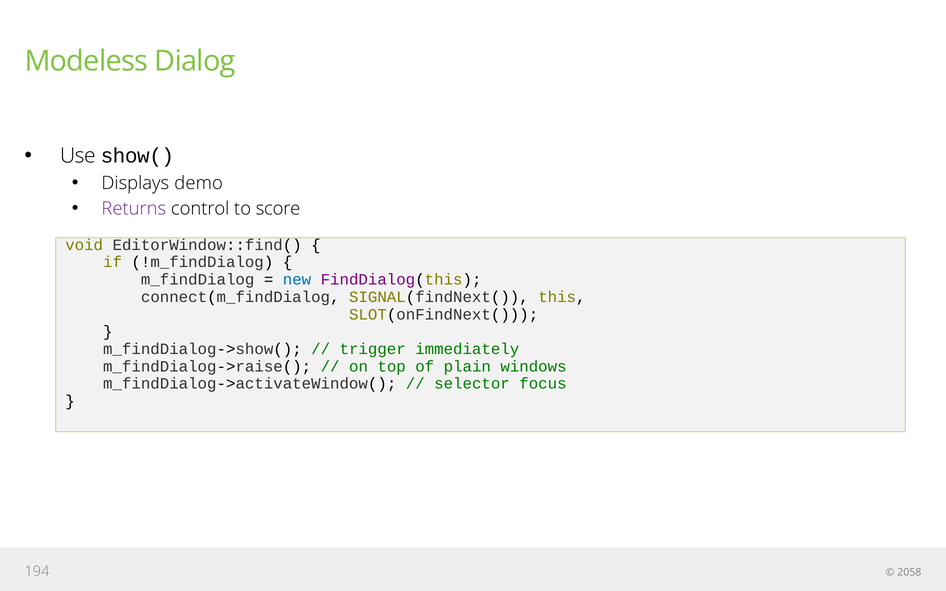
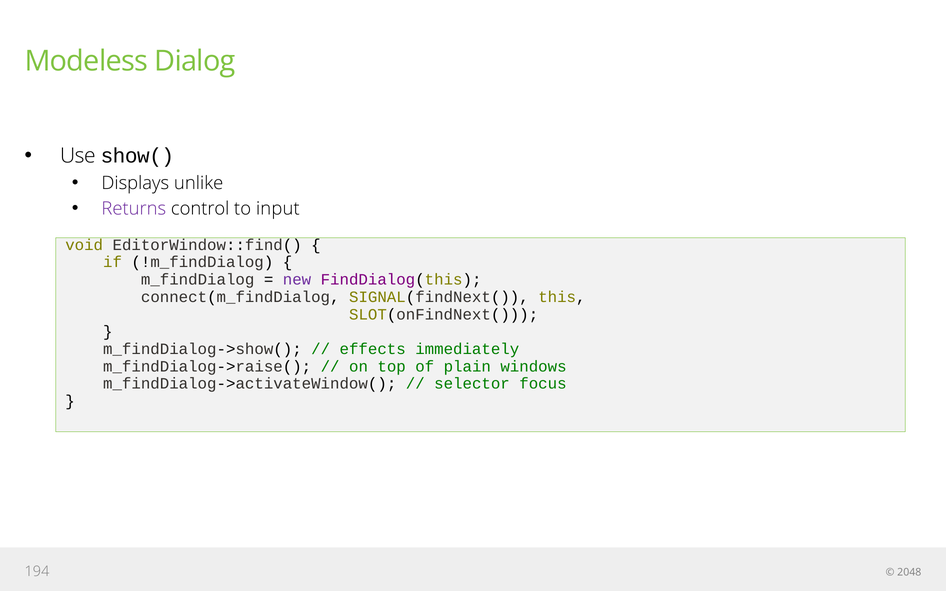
demo: demo -> unlike (199, 183)
score: score -> input (278, 209)
new colour: blue -> purple (297, 280)
trigger: trigger -> effects (373, 349)
2058: 2058 -> 2048 (909, 572)
